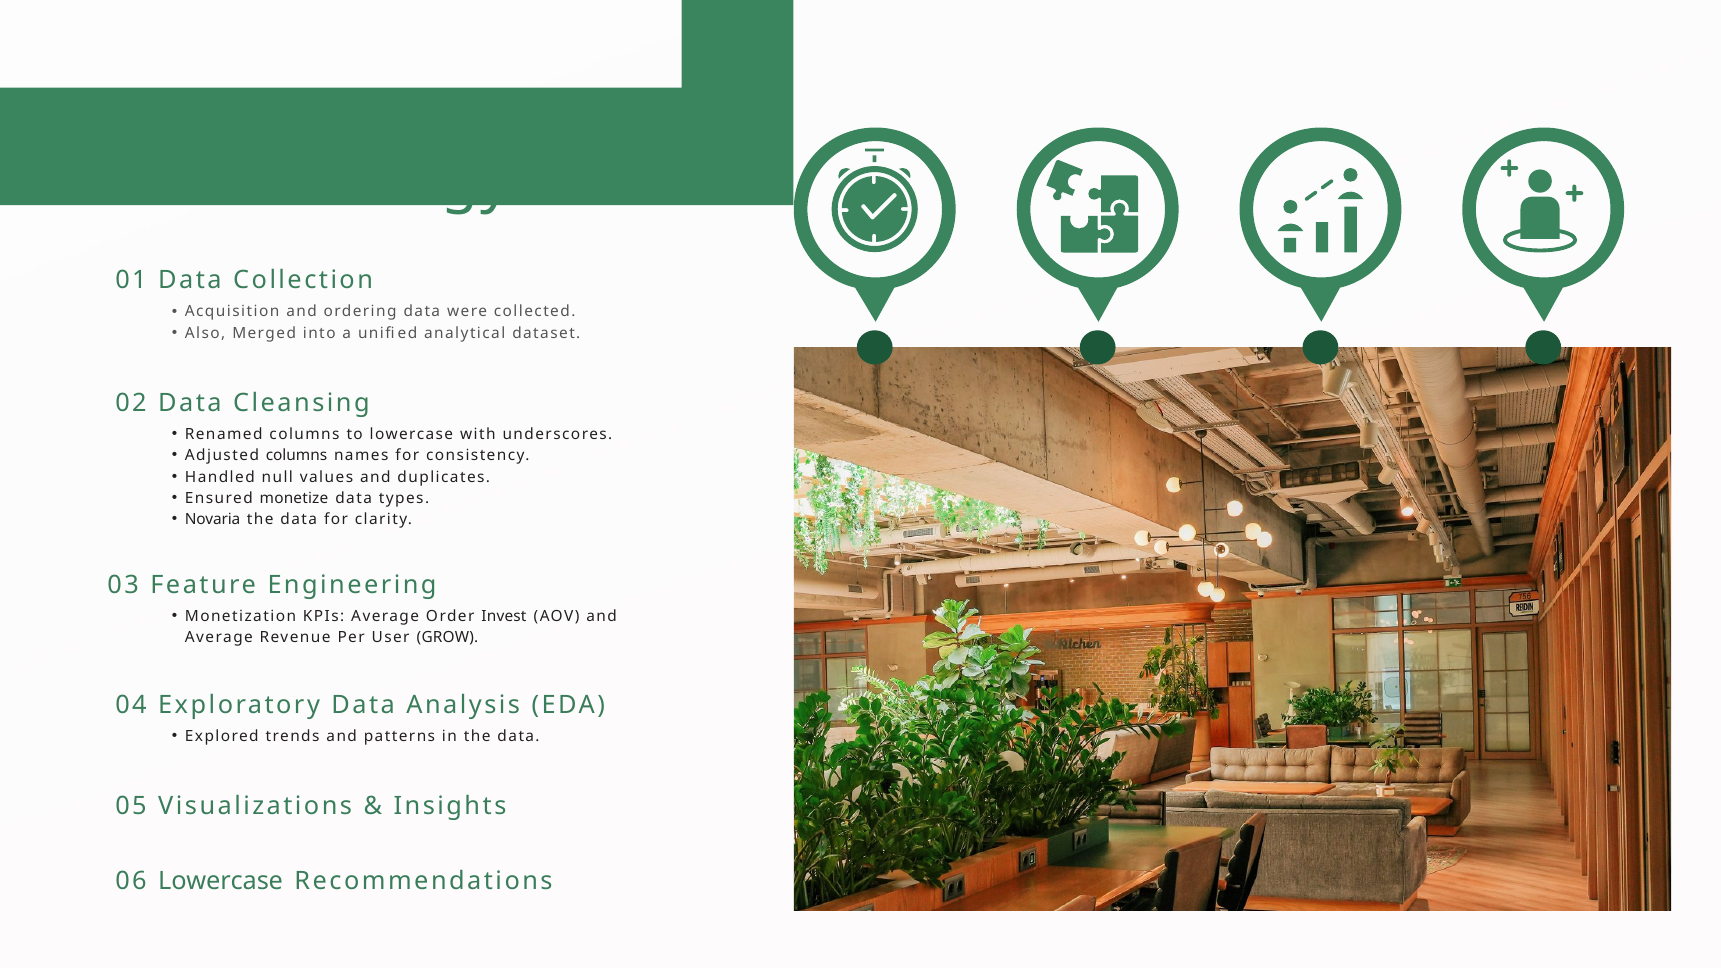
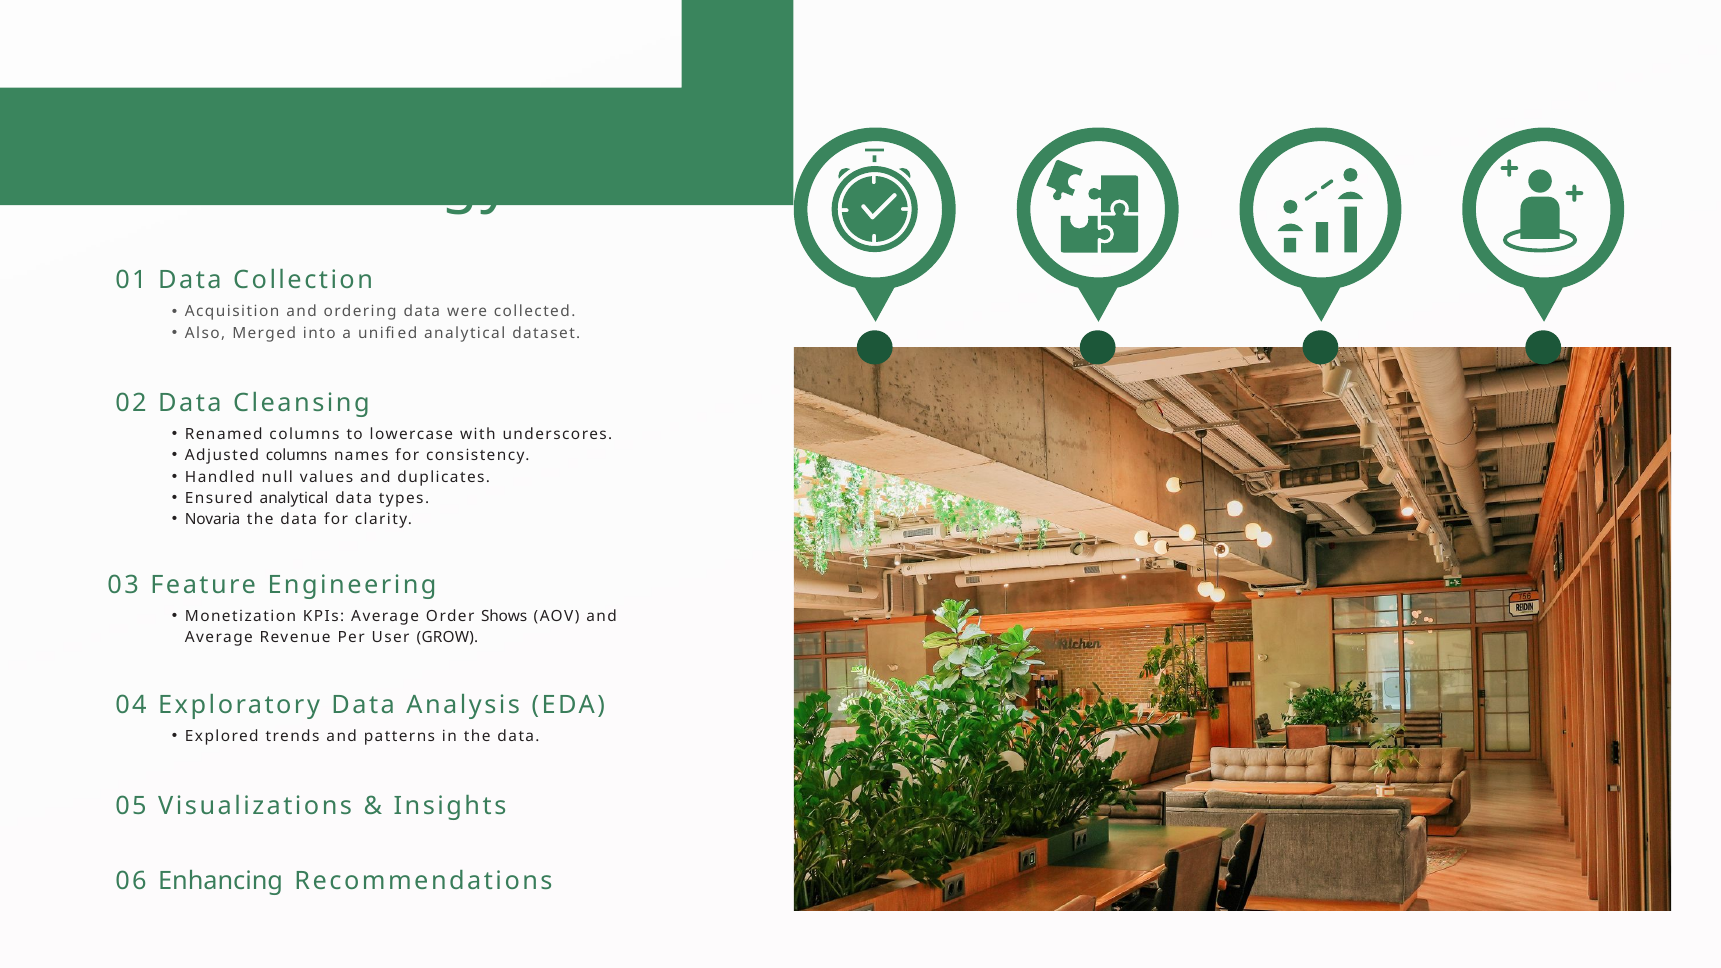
Ensured monetize: monetize -> analytical (294, 498)
Invest: Invest -> Shows (504, 617)
06 Lowercase: Lowercase -> Enhancing (221, 881)
